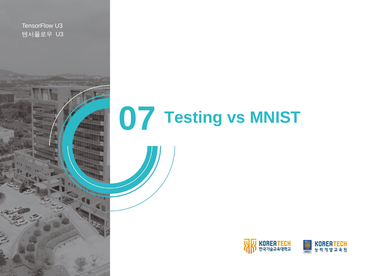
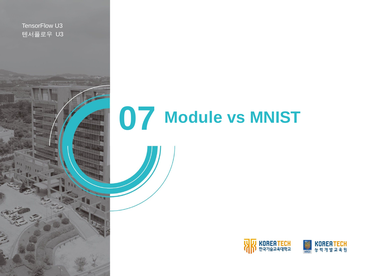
Testing: Testing -> Module (193, 117)
